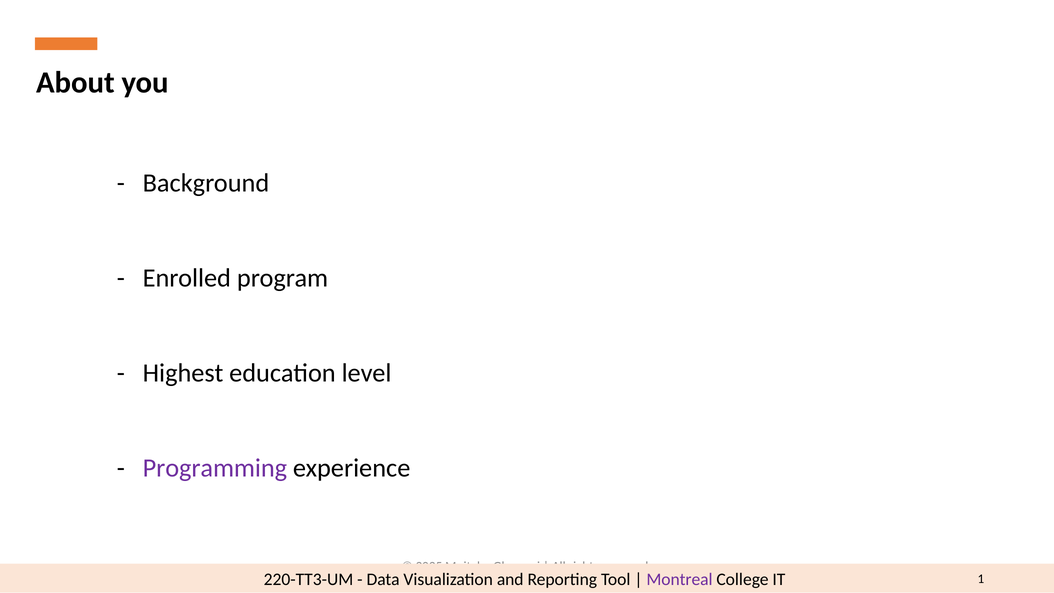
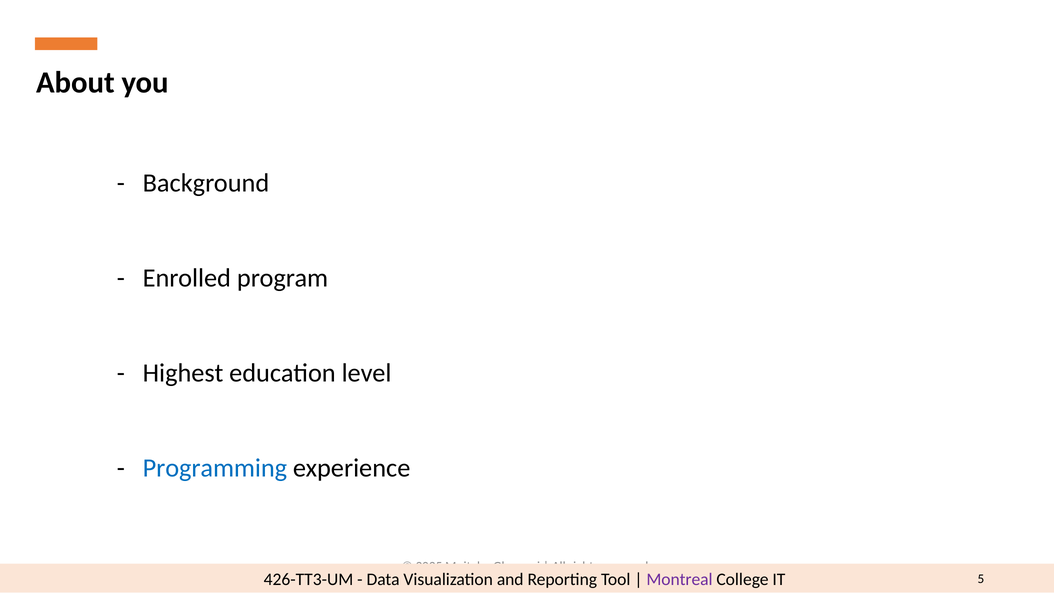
Programming colour: purple -> blue (215, 468)
220-TT3-UM: 220-TT3-UM -> 426-TT3-UM (308, 579)
1: 1 -> 5 (981, 579)
